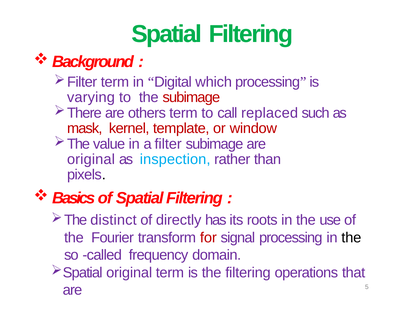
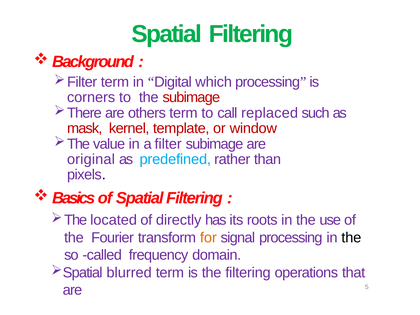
varying: varying -> corners (91, 97)
inspection: inspection -> predefined (175, 159)
distinct: distinct -> located (114, 220)
for colour: red -> orange (208, 238)
original: original -> blurred (129, 273)
